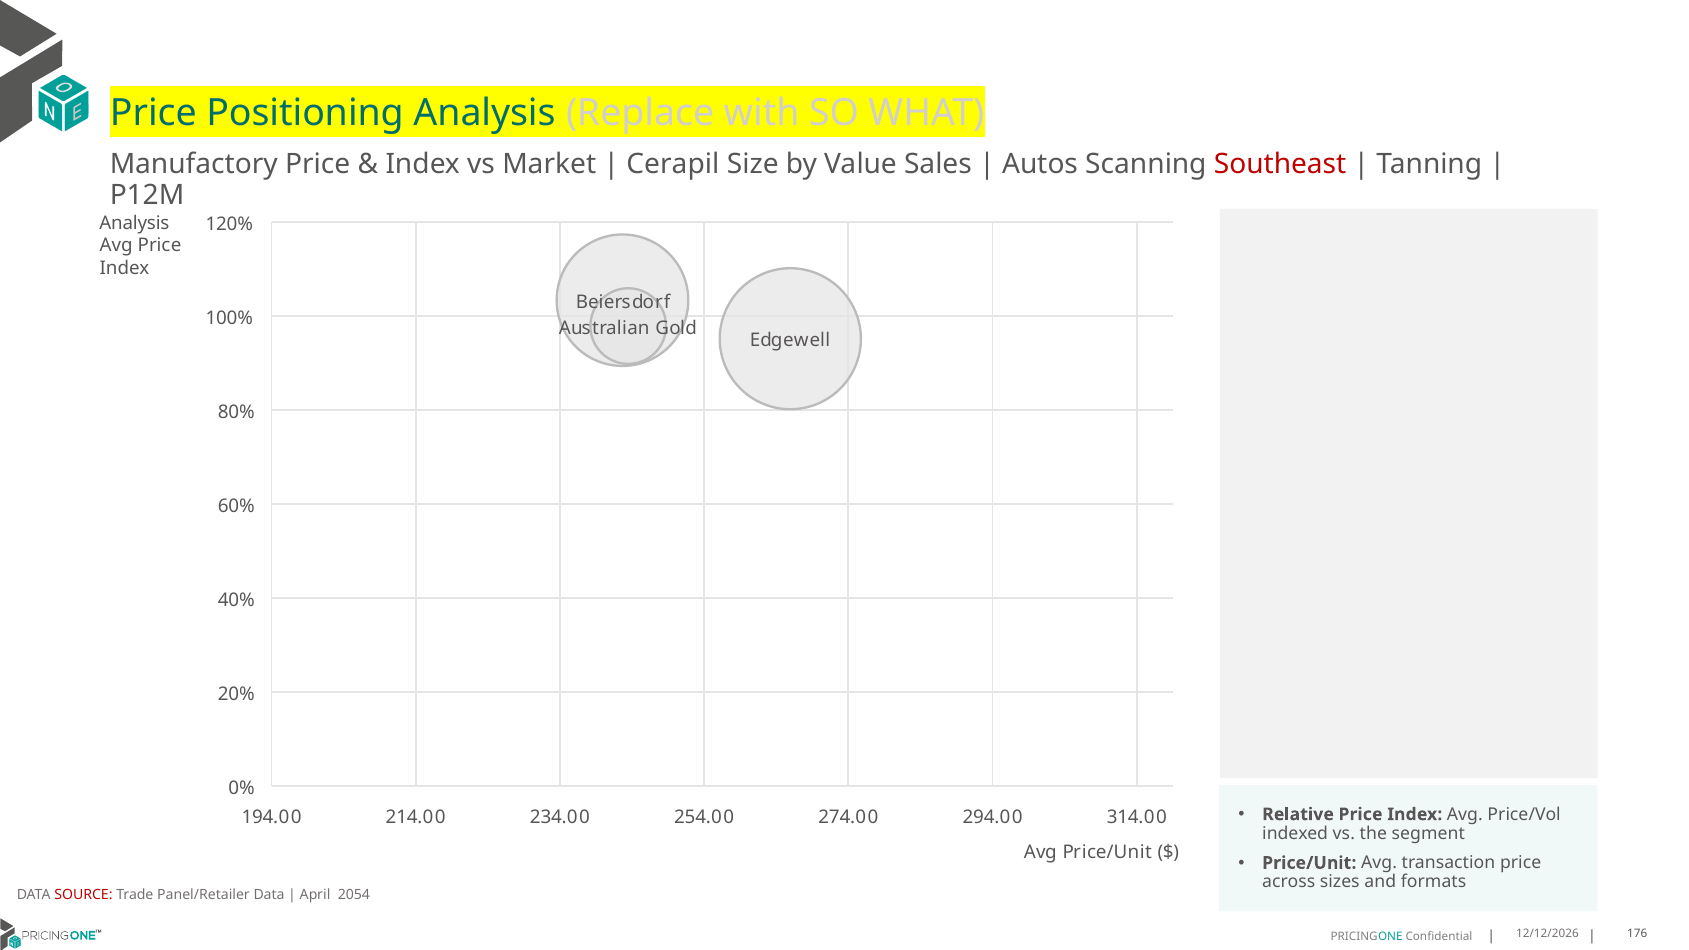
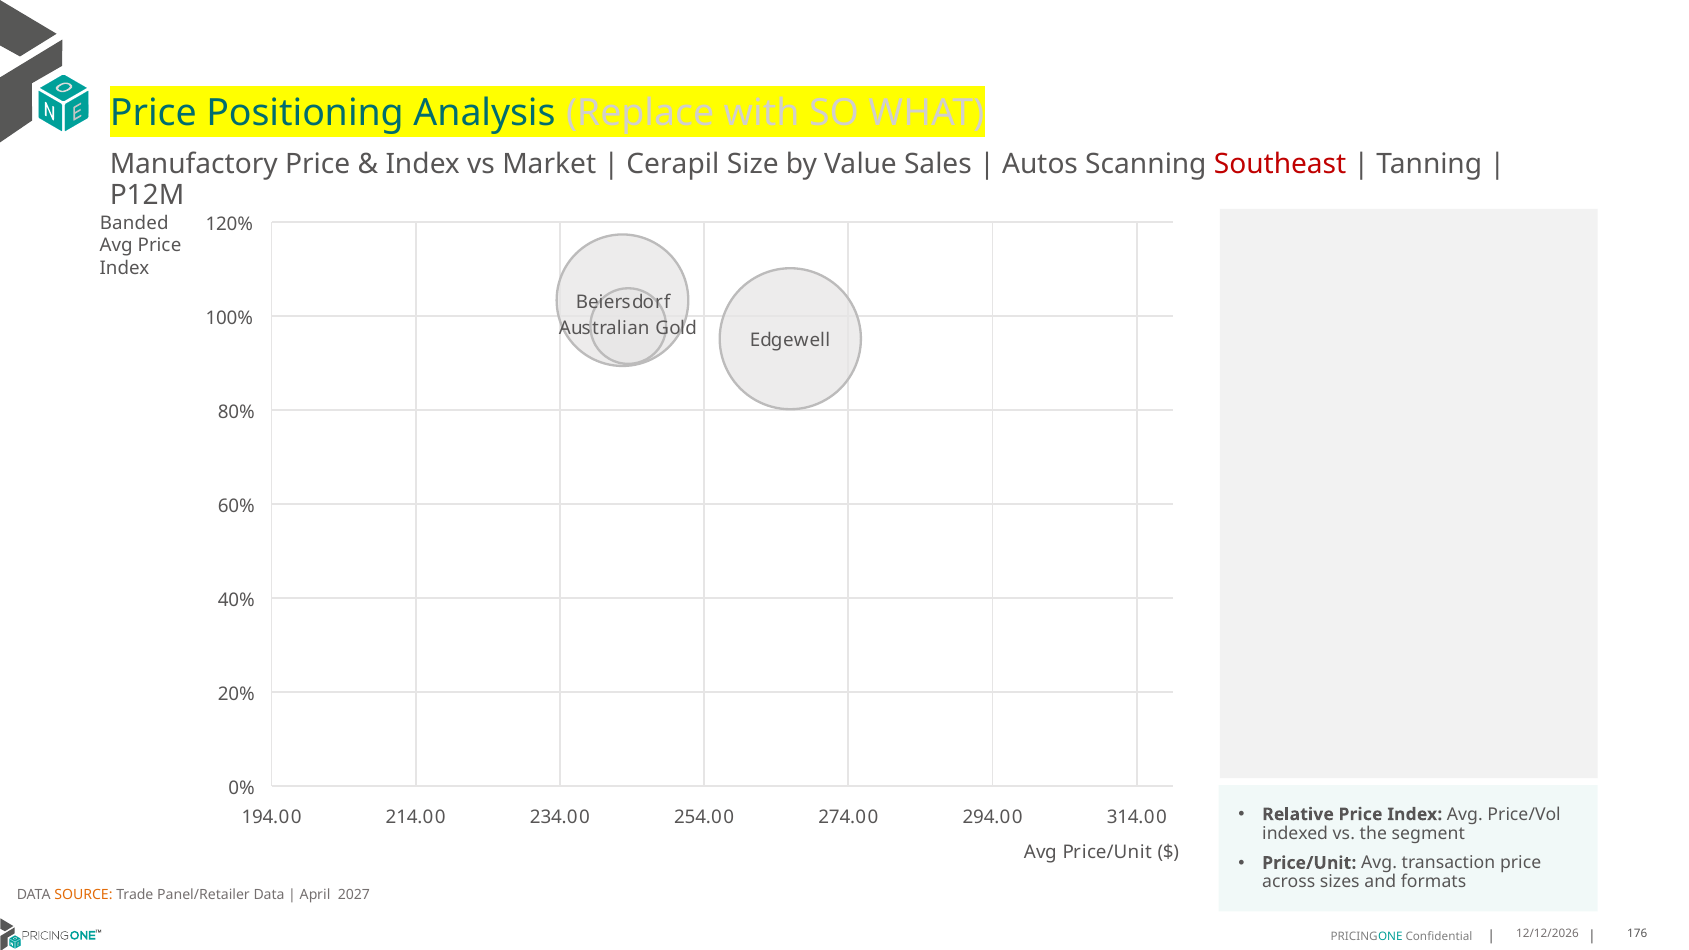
Analysis: Analysis -> Banded (134, 223)
SOURCE colour: red -> orange (83, 895)
2054: 2054 -> 2027 (354, 895)
